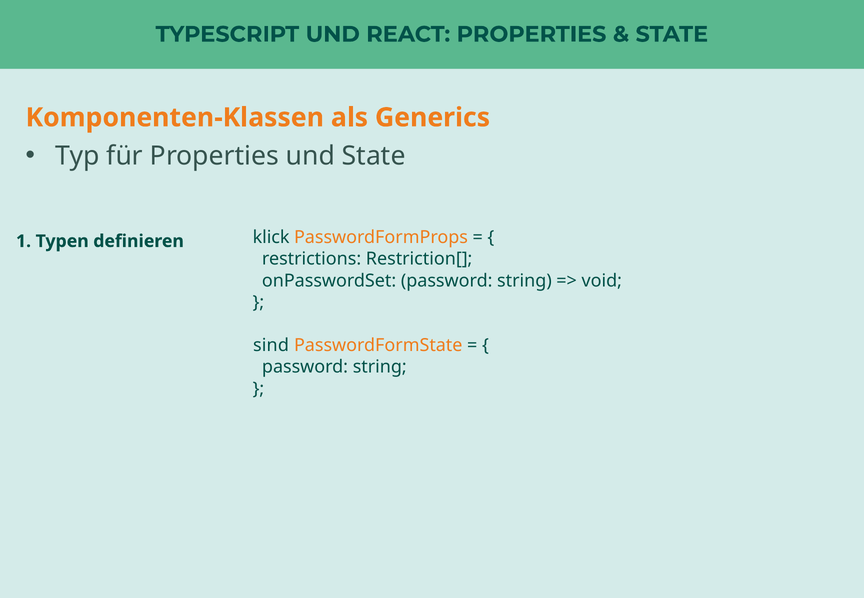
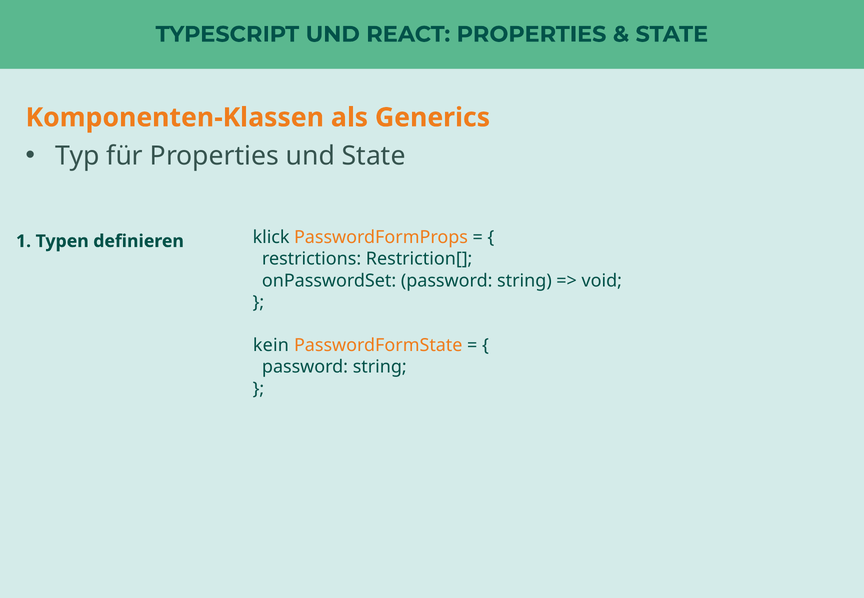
sind: sind -> kein (271, 345)
